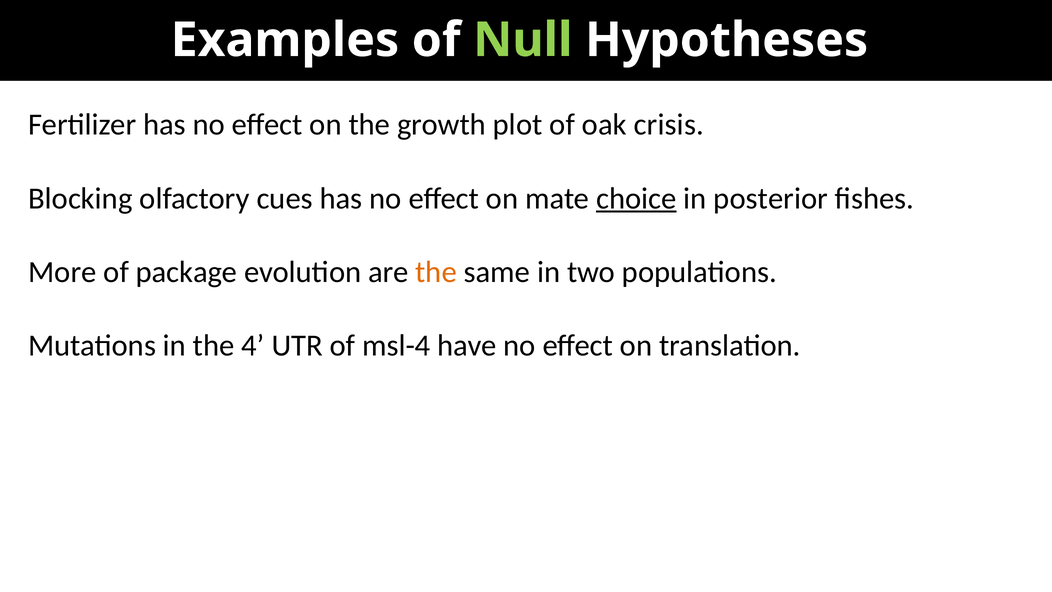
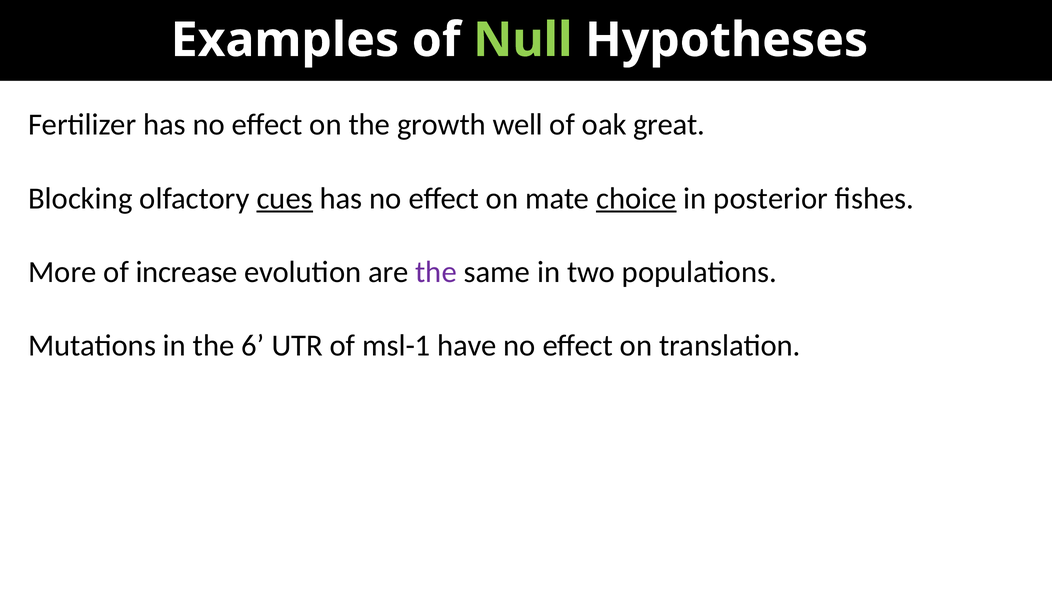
plot: plot -> well (518, 125)
crisis: crisis -> great (669, 125)
cues underline: none -> present (285, 198)
package: package -> increase (187, 272)
the colour: orange -> purple (436, 272)
4: 4 -> 6 (253, 346)
msl-4: msl-4 -> msl-1 (396, 346)
